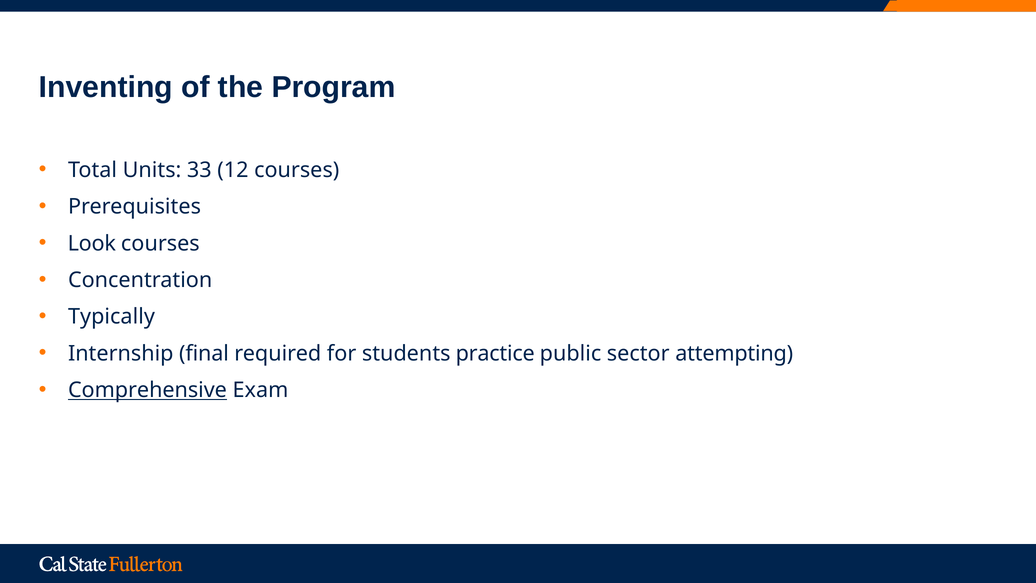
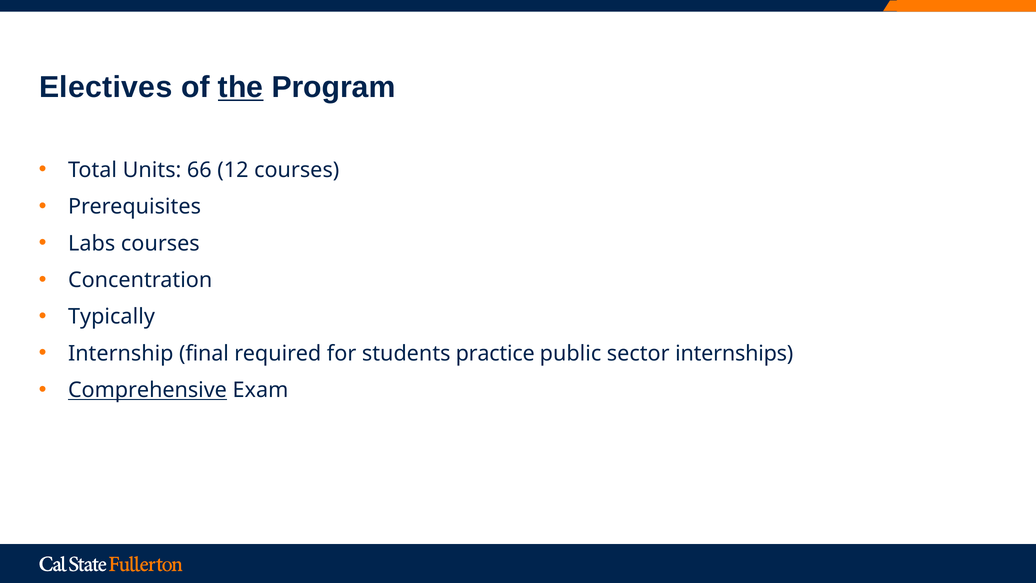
Inventing: Inventing -> Electives (106, 87)
the underline: none -> present (241, 87)
33: 33 -> 66 (199, 170)
Look: Look -> Labs (92, 243)
attempting: attempting -> internships (734, 353)
